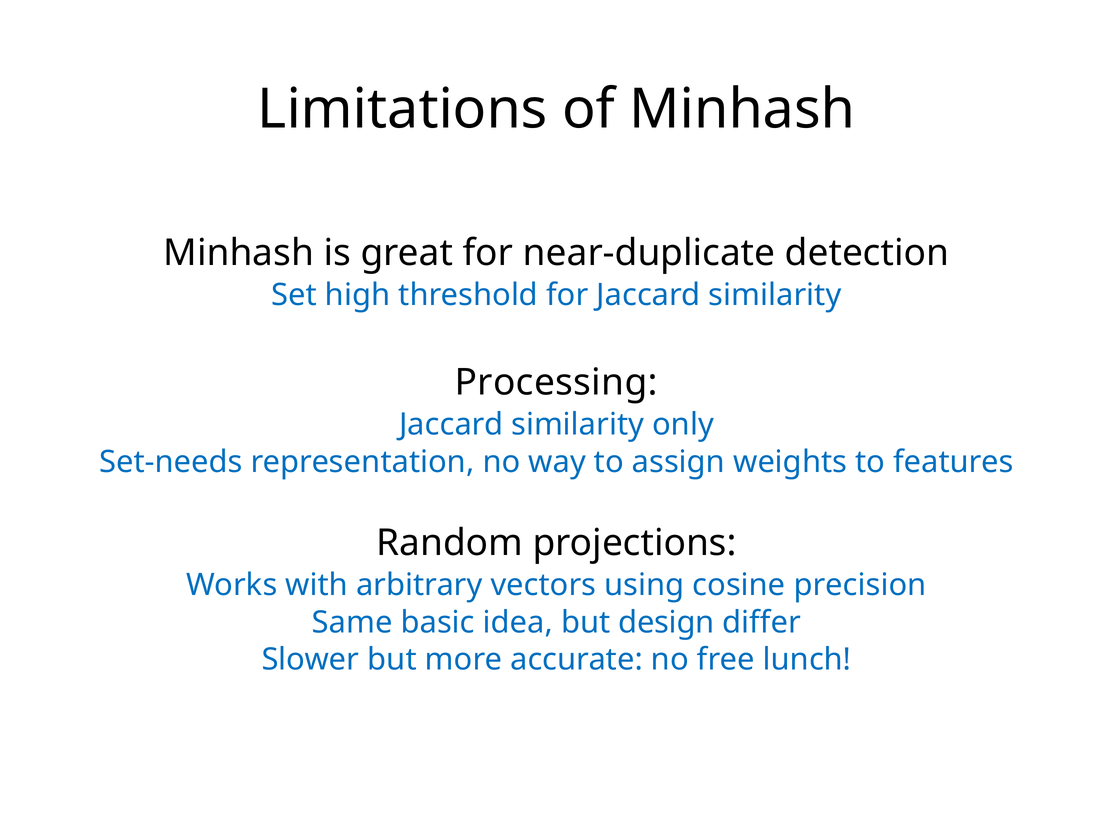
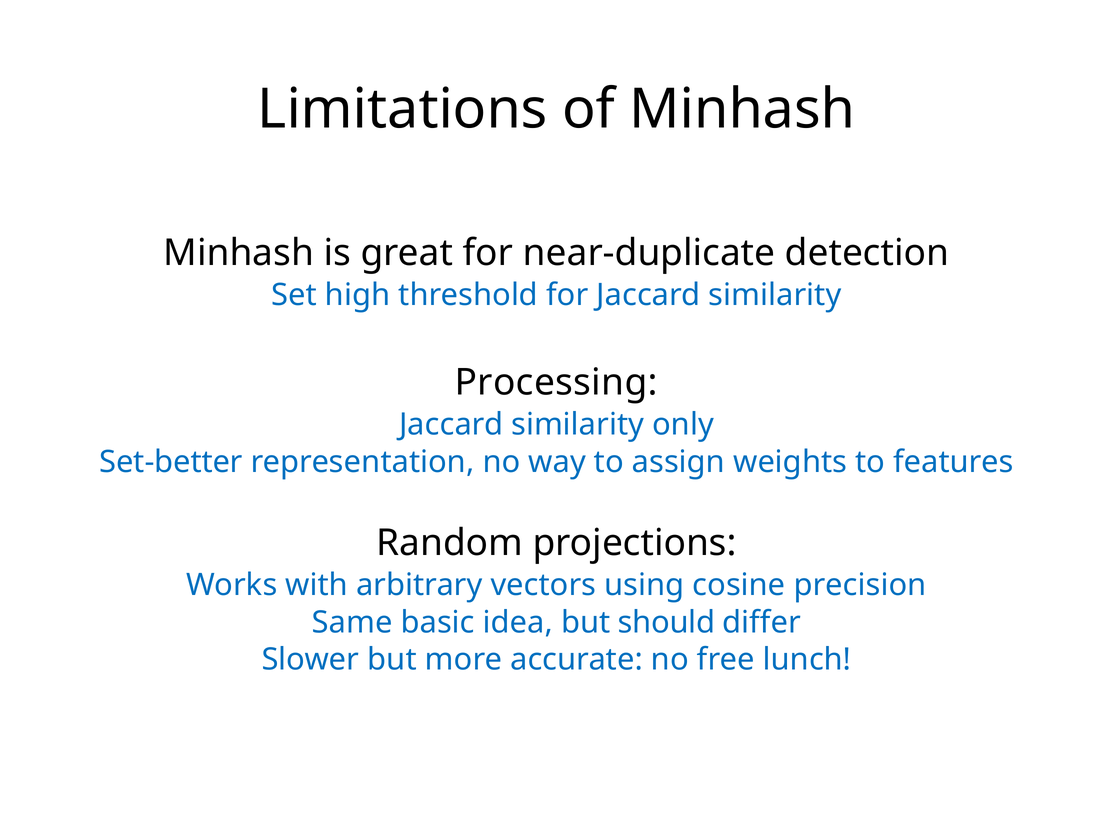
Set-needs: Set-needs -> Set-better (171, 462)
design: design -> should (667, 622)
